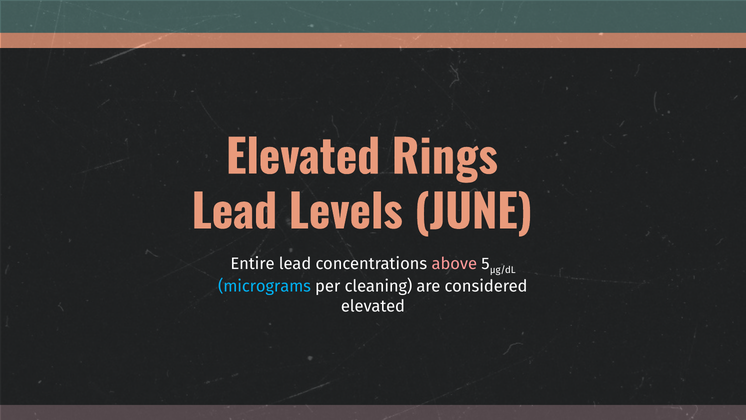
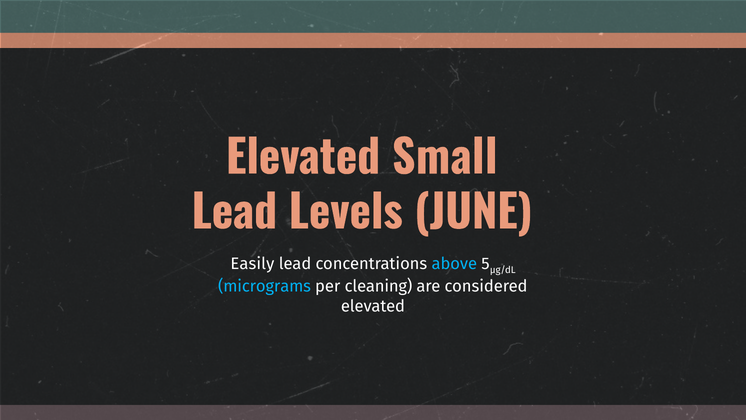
Rings: Rings -> Small (445, 158)
Entire: Entire -> Easily (252, 263)
above colour: pink -> light blue (454, 263)
